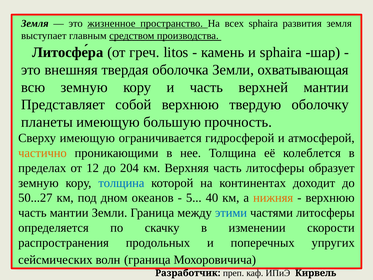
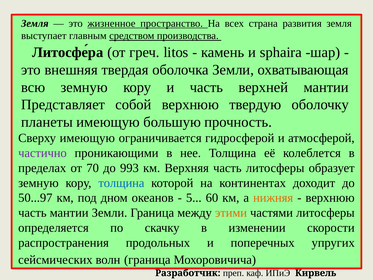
всех sphaira: sphaira -> страна (263, 23)
частично colour: orange -> purple (42, 153)
12: 12 -> 70 (93, 168)
204: 204 -> 993 (129, 168)
50...27: 50...27 -> 50...97 (35, 198)
40: 40 -> 60 (212, 198)
этими colour: blue -> orange (231, 213)
